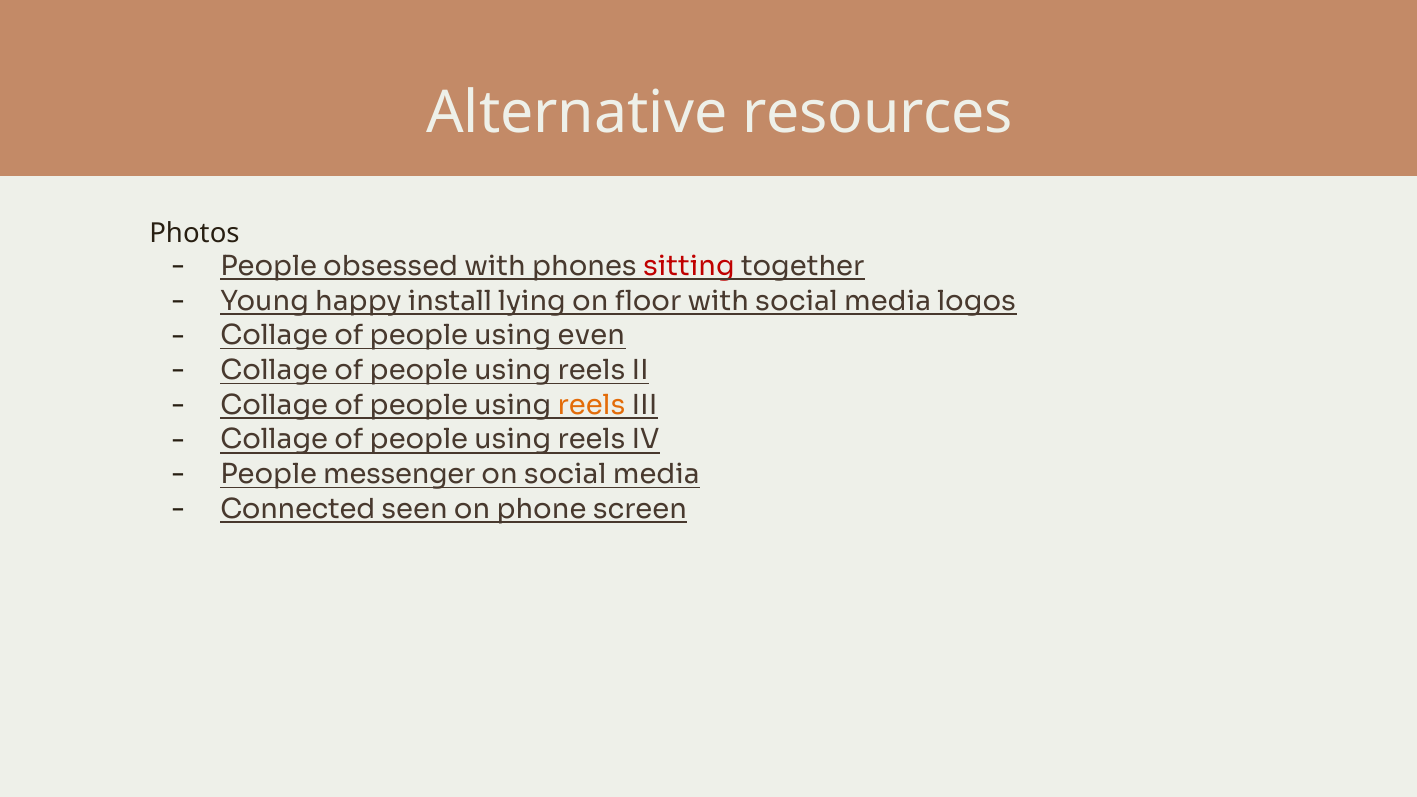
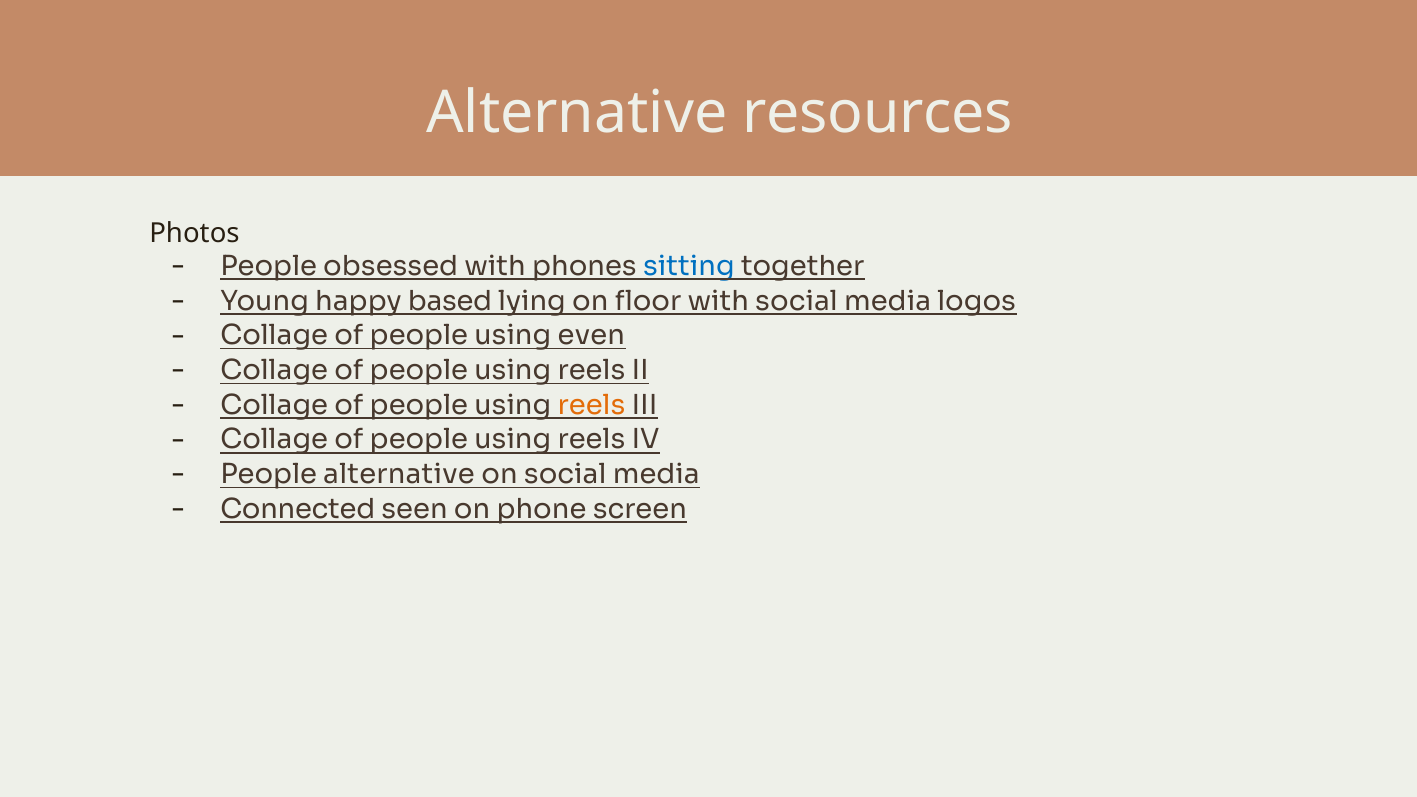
sitting colour: red -> blue (689, 266)
install: install -> based (450, 301)
People messenger: messenger -> alternative (399, 475)
